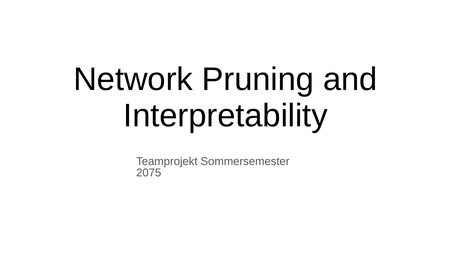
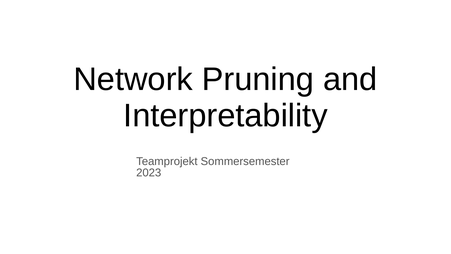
2075: 2075 -> 2023 (149, 173)
